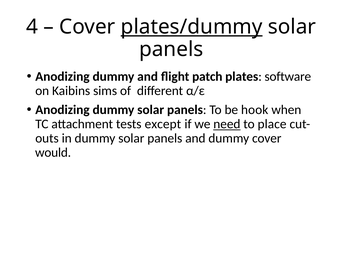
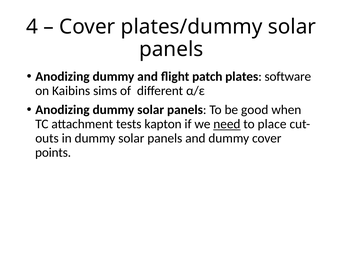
plates/dummy underline: present -> none (192, 27)
hook: hook -> good (255, 110)
except: except -> kapton (163, 124)
would: would -> points (53, 153)
